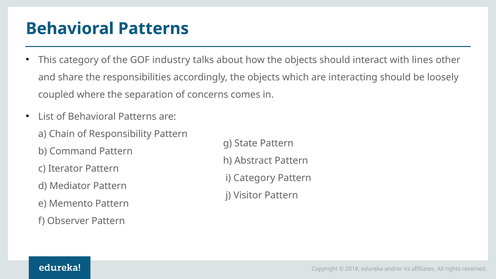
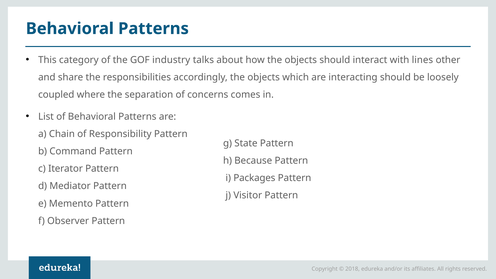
Abstract: Abstract -> Because (253, 161)
i Category: Category -> Packages (254, 178)
